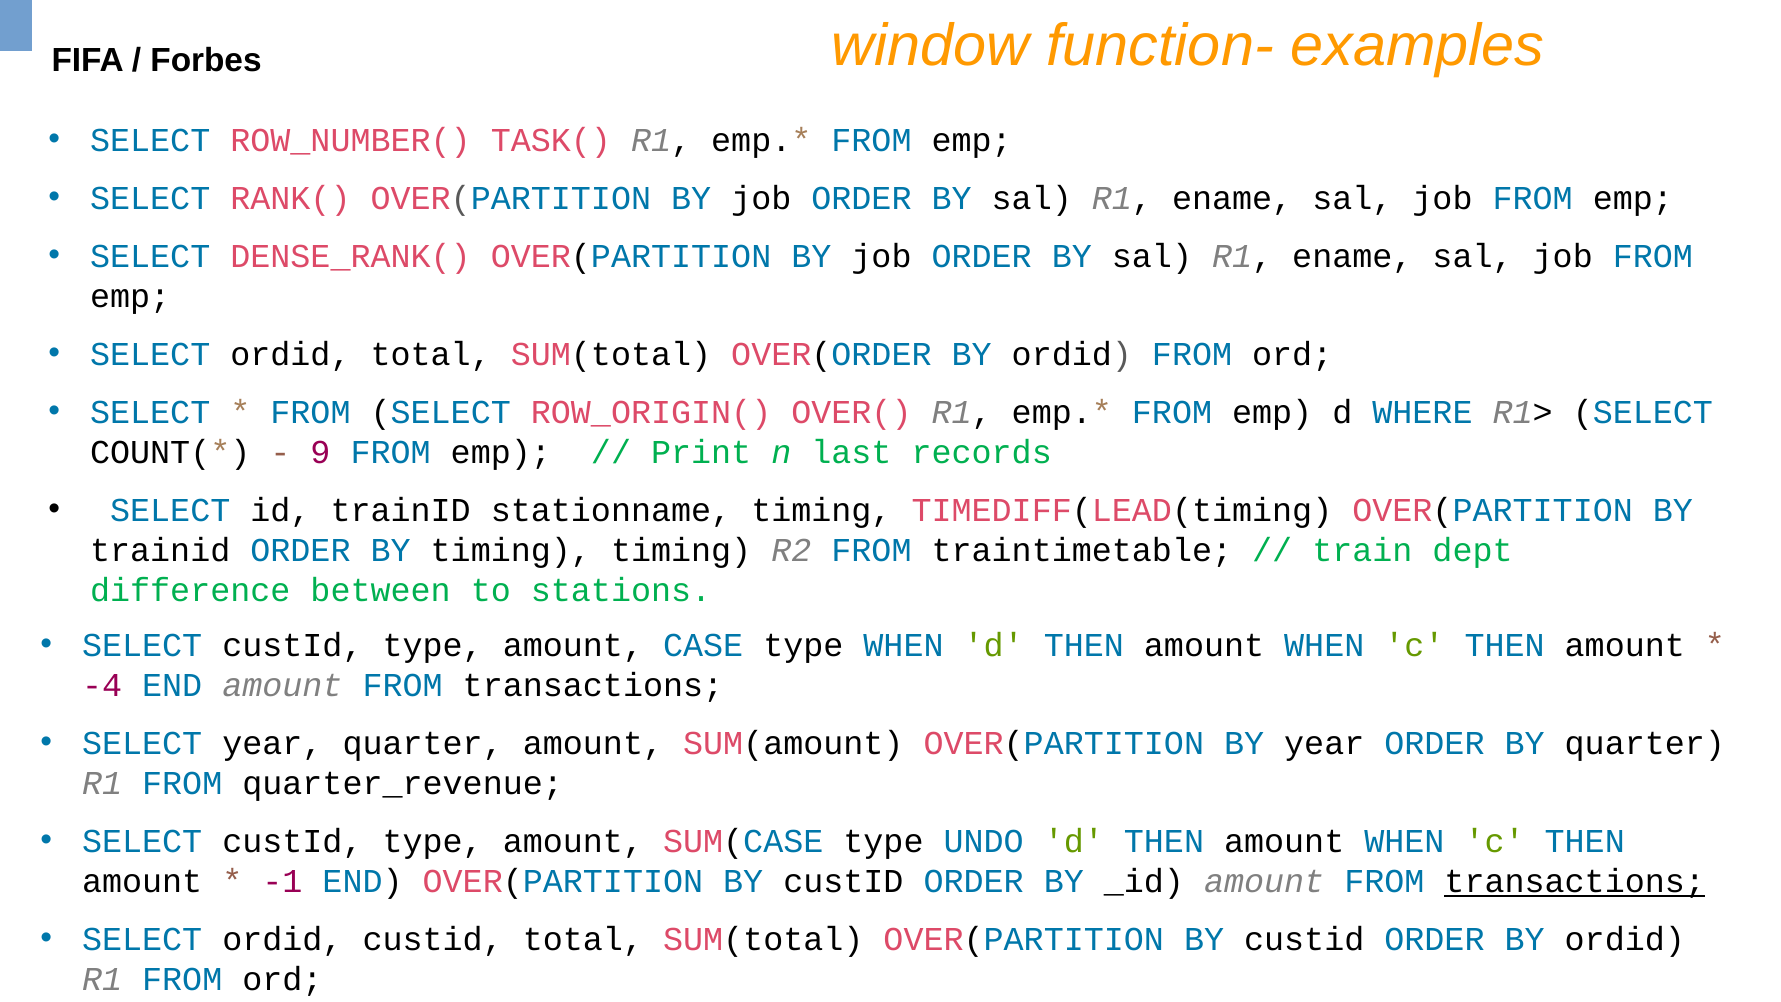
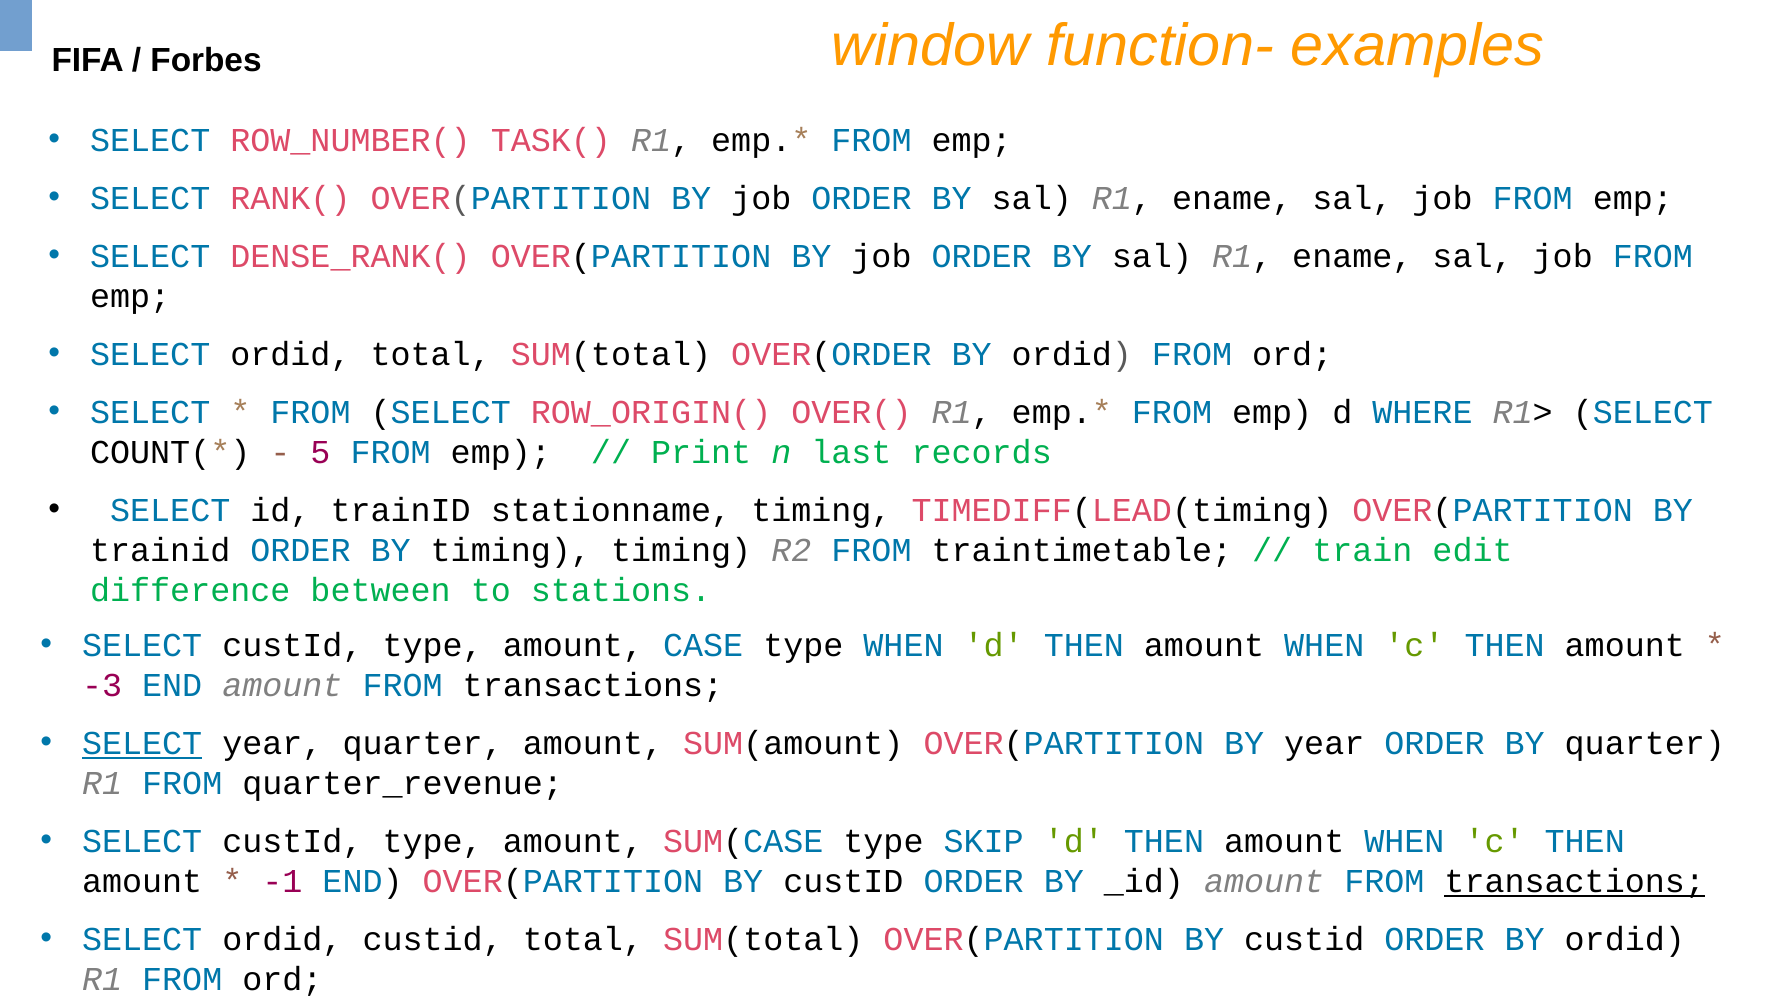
9: 9 -> 5 (320, 452)
dept: dept -> edit (1473, 550)
-4: -4 -> -3 (102, 686)
SELECT underline: none -> present (142, 743)
UNDO: UNDO -> SKIP (984, 841)
